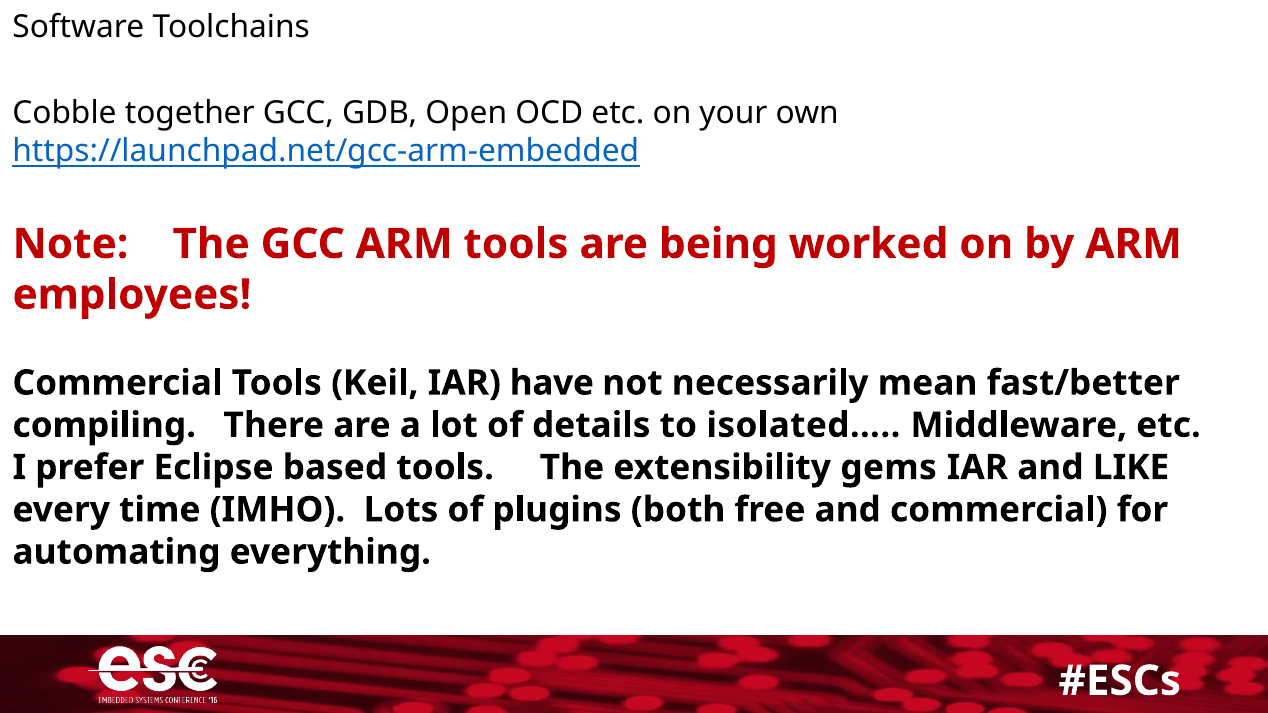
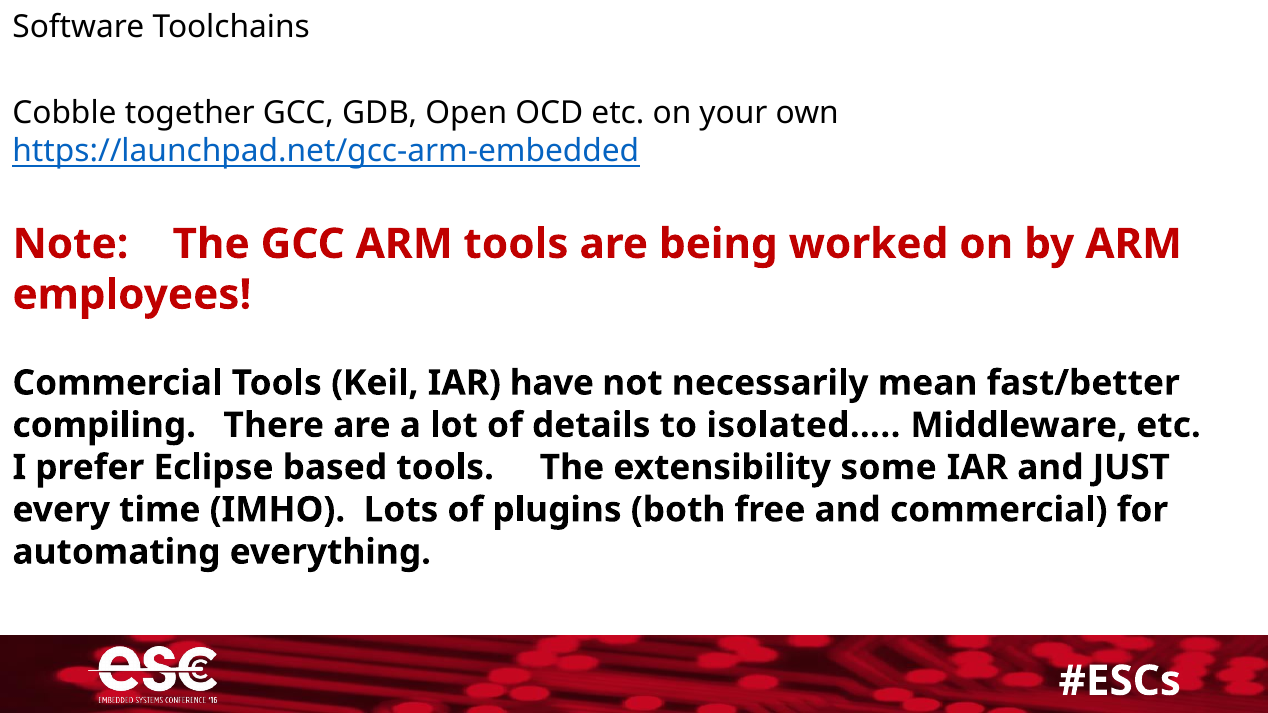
gems: gems -> some (889, 468)
LIKE: LIKE -> JUST (1131, 468)
